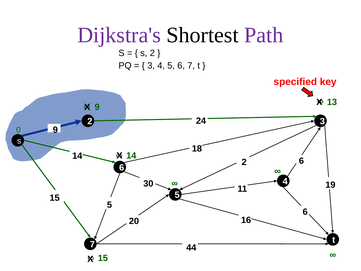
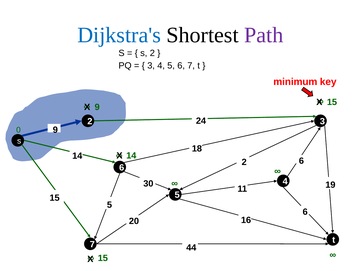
Dijkstra's colour: purple -> blue (119, 35)
specified: specified -> minimum (295, 82)
13: 13 -> 15 (332, 102)
